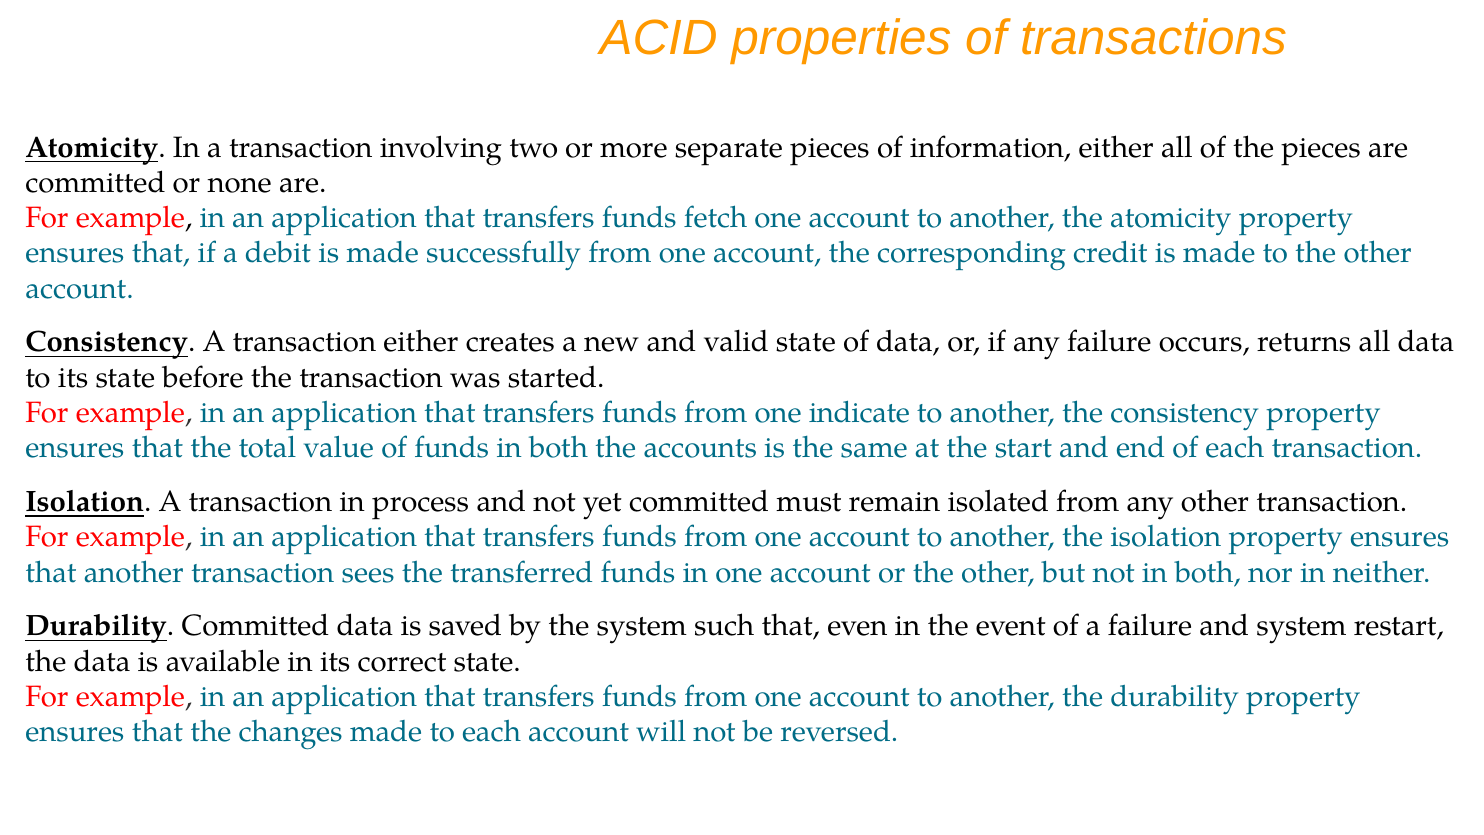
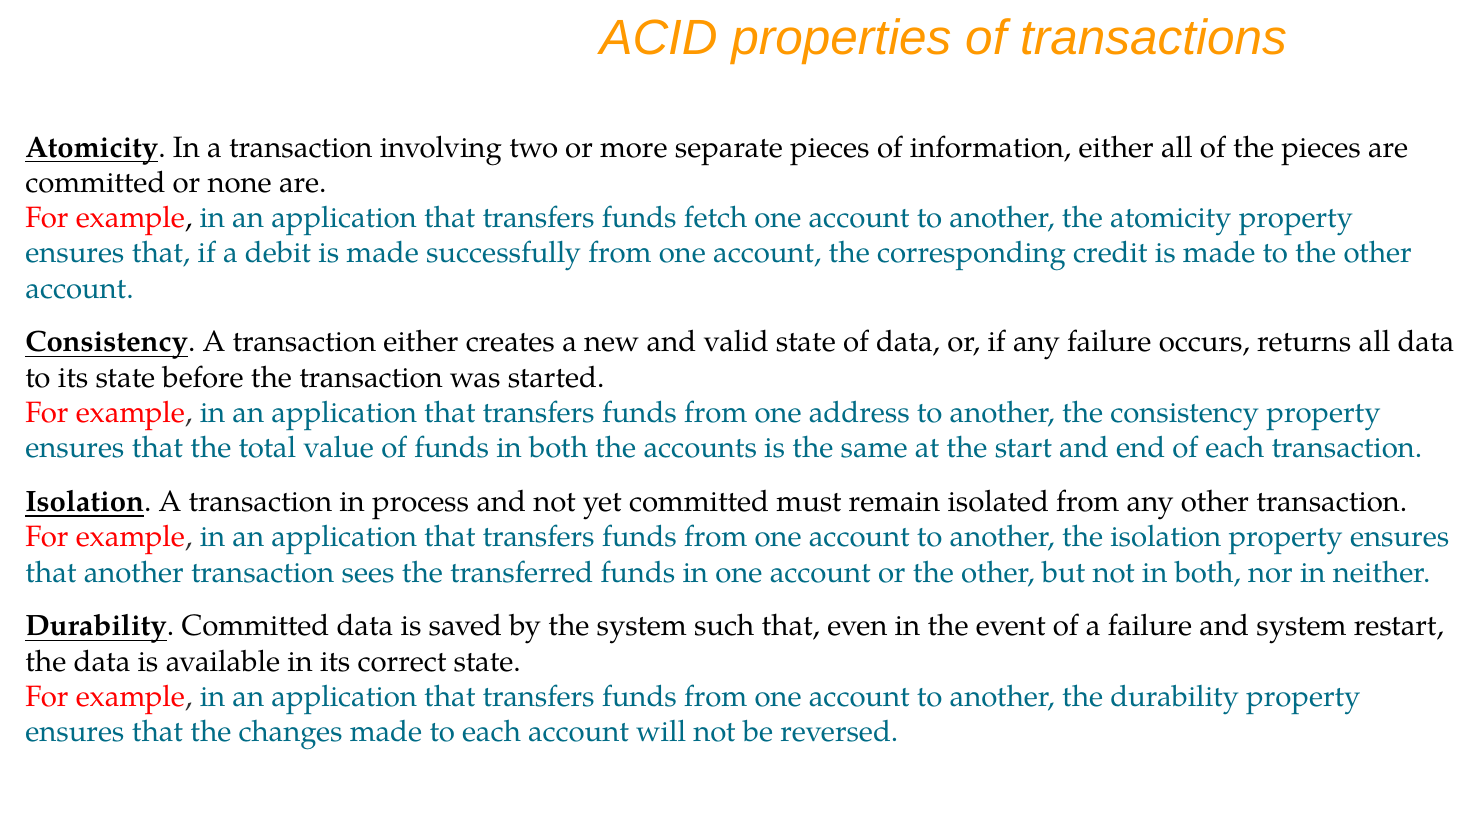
indicate: indicate -> address (859, 413)
